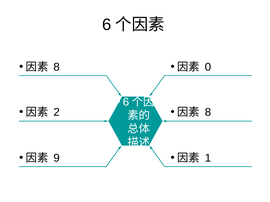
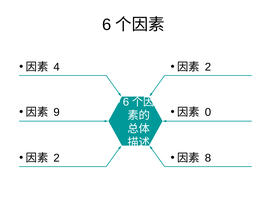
8: 8 -> 4 (57, 67)
0: 0 -> 2 (208, 67)
2: 2 -> 9 (57, 112)
8: 8 -> 0 (208, 112)
9: 9 -> 2 (57, 158)
1: 1 -> 8 (208, 158)
